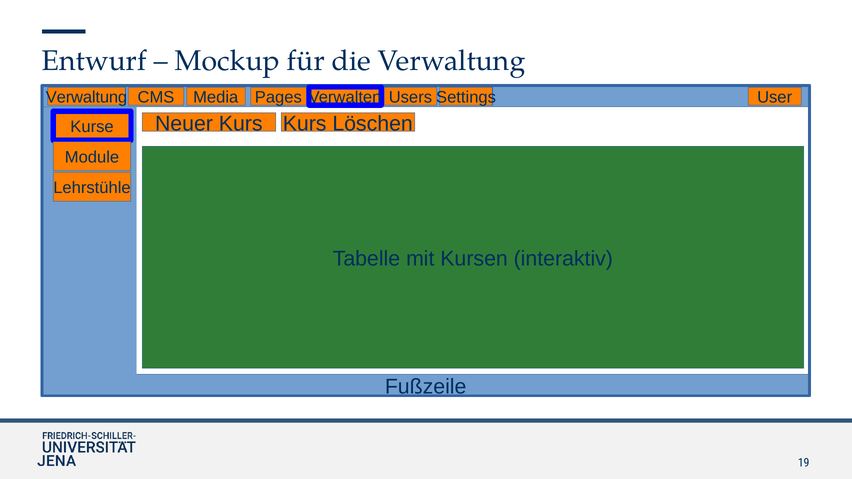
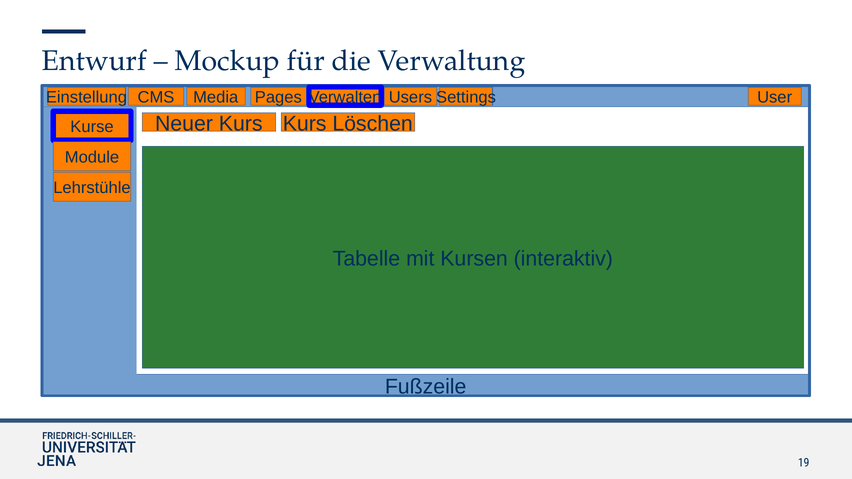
Verwaltung: Verwaltung -> Einstellung (86, 97)
